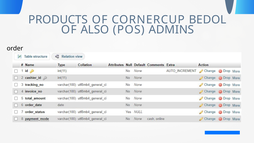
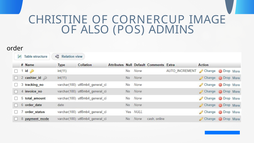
PRODUCTS: PRODUCTS -> CHRISTINE (58, 20)
BEDOL: BEDOL -> IMAGE (208, 20)
